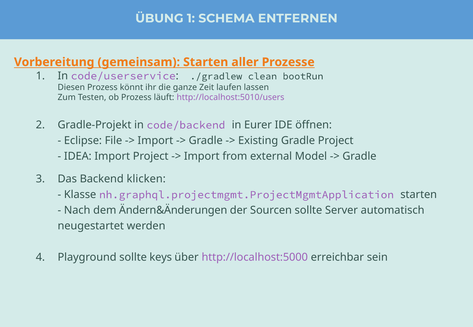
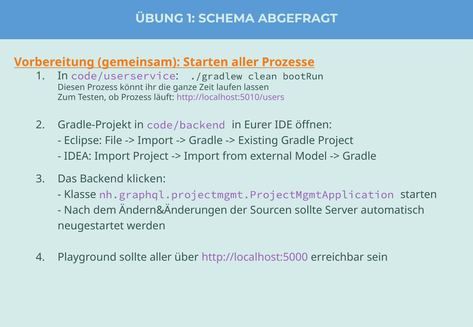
ENTFERNEN: ENTFERNEN -> ABGEFRAGT (298, 18)
sollte keys: keys -> aller (161, 258)
